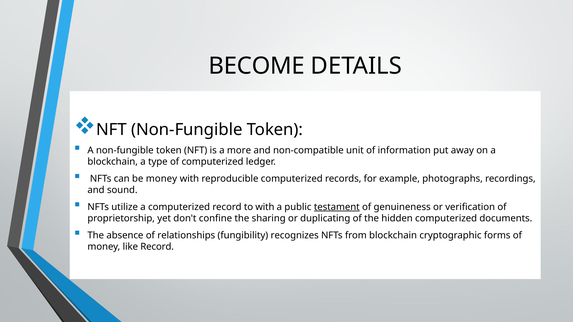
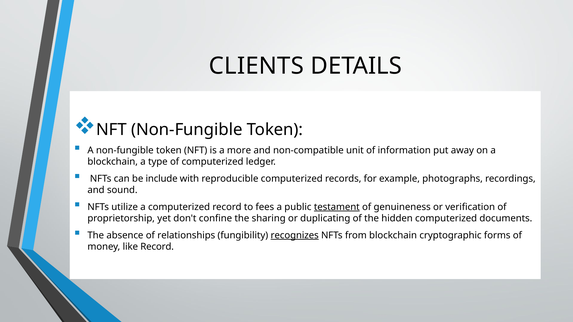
BECOME: BECOME -> CLIENTS (256, 66)
be money: money -> include (162, 179)
to with: with -> fees (265, 207)
recognizes underline: none -> present (295, 236)
